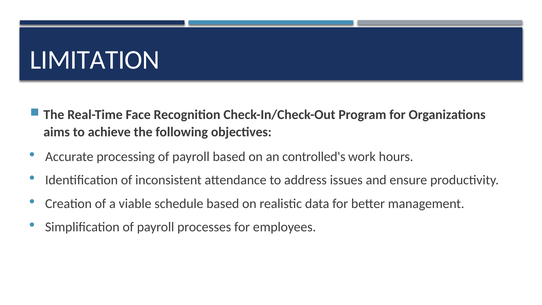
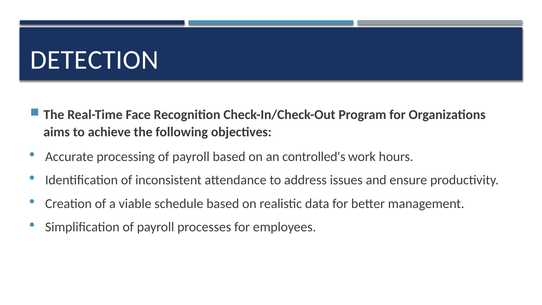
LIMITATION: LIMITATION -> DETECTION (94, 60)
